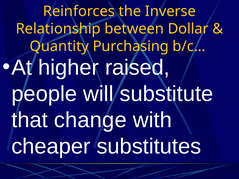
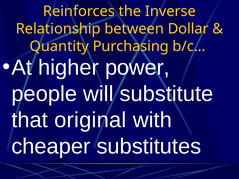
raised: raised -> power (137, 68)
change: change -> original (90, 120)
